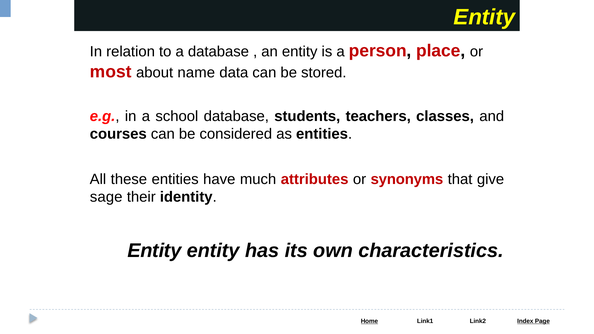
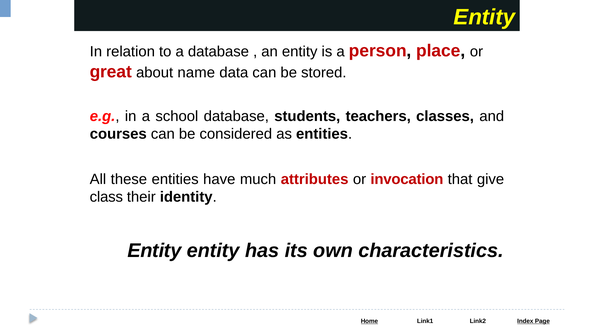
most: most -> great (111, 72)
synonyms: synonyms -> invocation (407, 179)
sage: sage -> class (106, 197)
